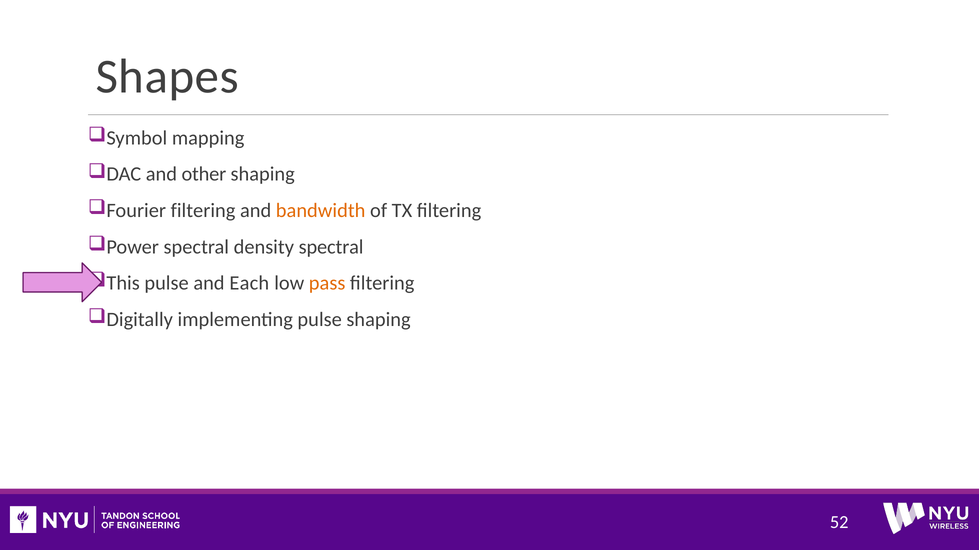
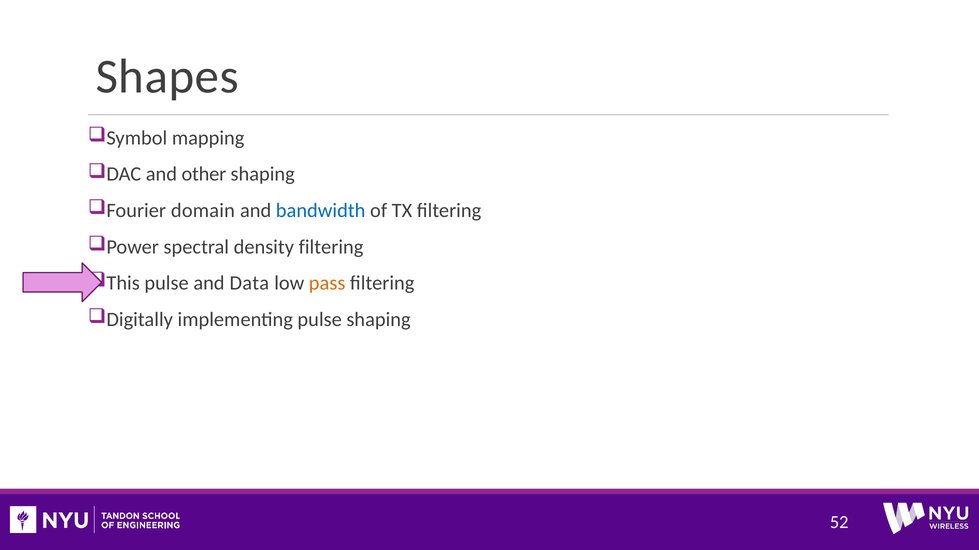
Fourier filtering: filtering -> domain (203, 211)
bandwidth colour: orange -> blue (321, 211)
density spectral: spectral -> filtering (331, 247)
Each: Each -> Data (249, 283)
